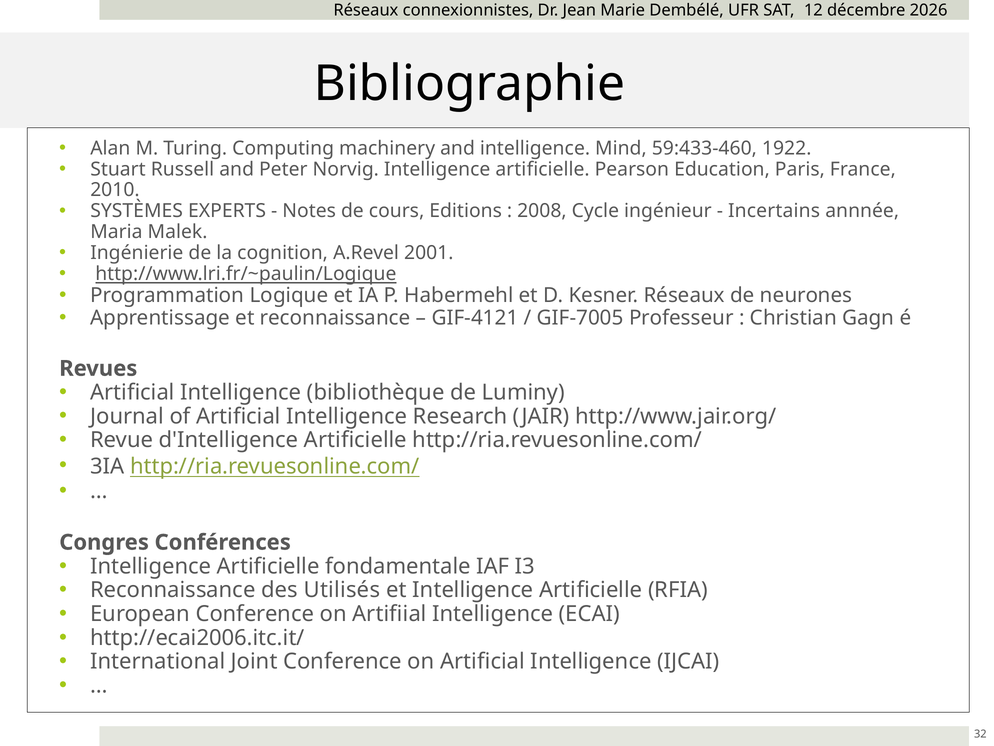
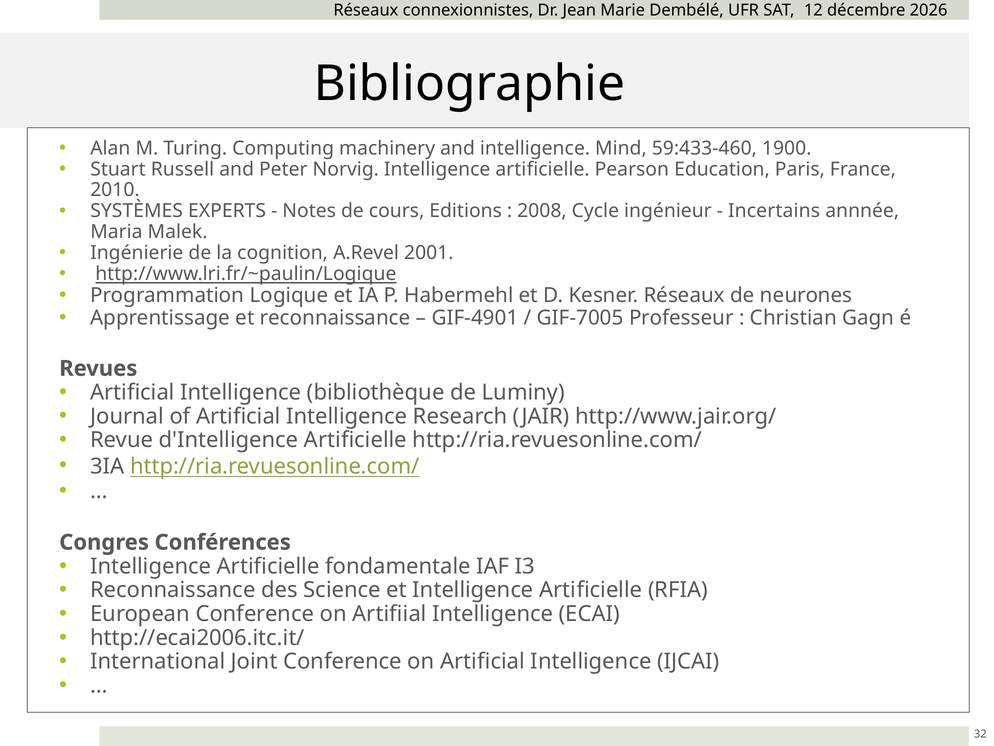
1922: 1922 -> 1900 (787, 148)
GIF-4121: GIF-4121 -> GIF-4901 (475, 318)
Utilisés: Utilisés -> Science (342, 590)
